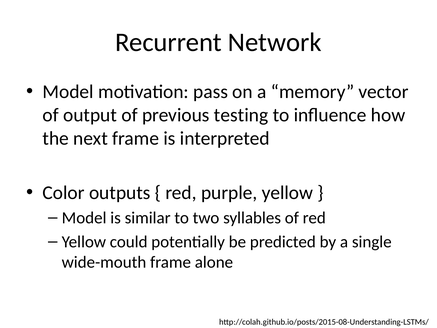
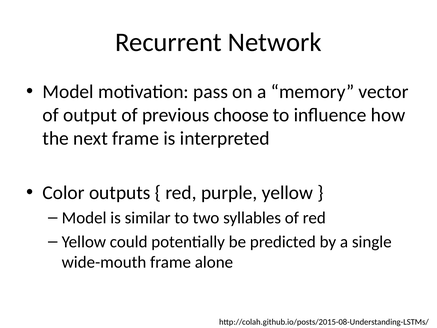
testing: testing -> choose (241, 115)
